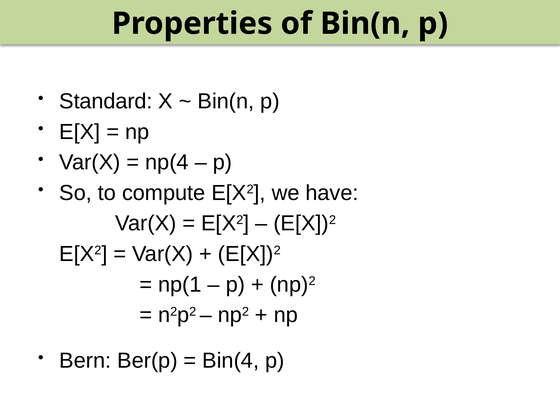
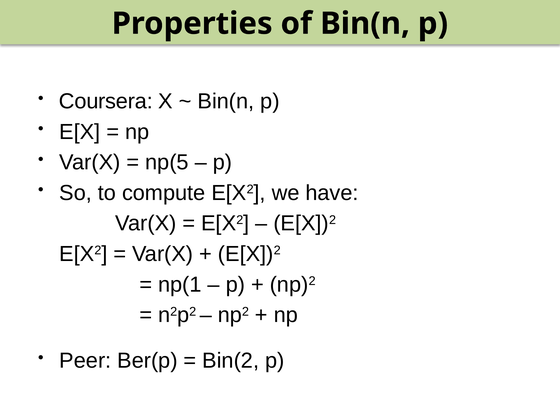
Standard: Standard -> Coursera (106, 101)
np(4: np(4 -> np(5 (167, 162)
Bern: Bern -> Peer (85, 361)
Bin(4: Bin(4 -> Bin(2 (231, 361)
